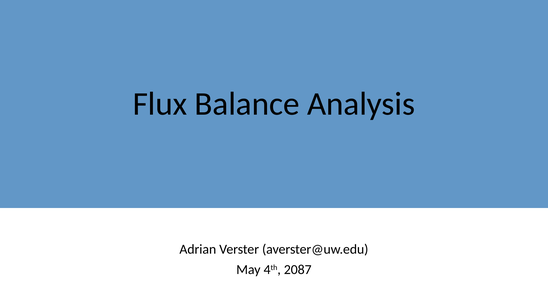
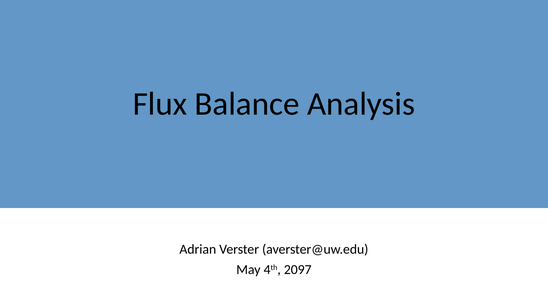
2087: 2087 -> 2097 (298, 270)
